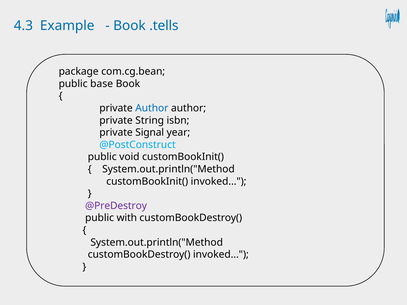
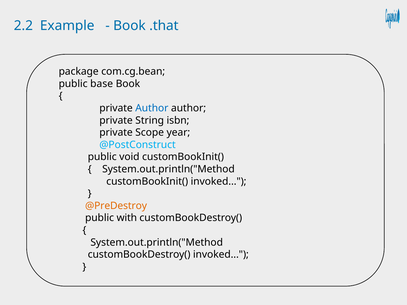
4.3: 4.3 -> 2.2 (23, 26)
.tells: .tells -> .that (164, 26)
Signal: Signal -> Scope (150, 133)
@PreDestroy colour: purple -> orange (116, 206)
